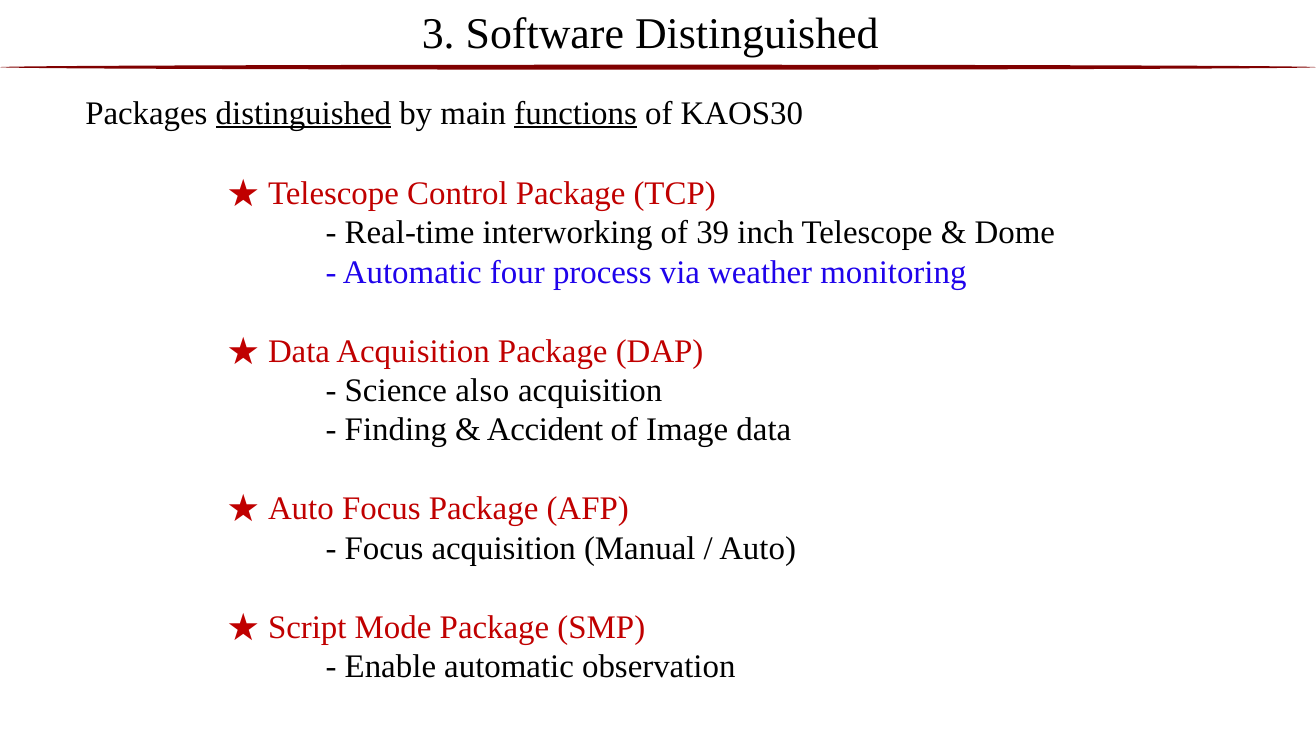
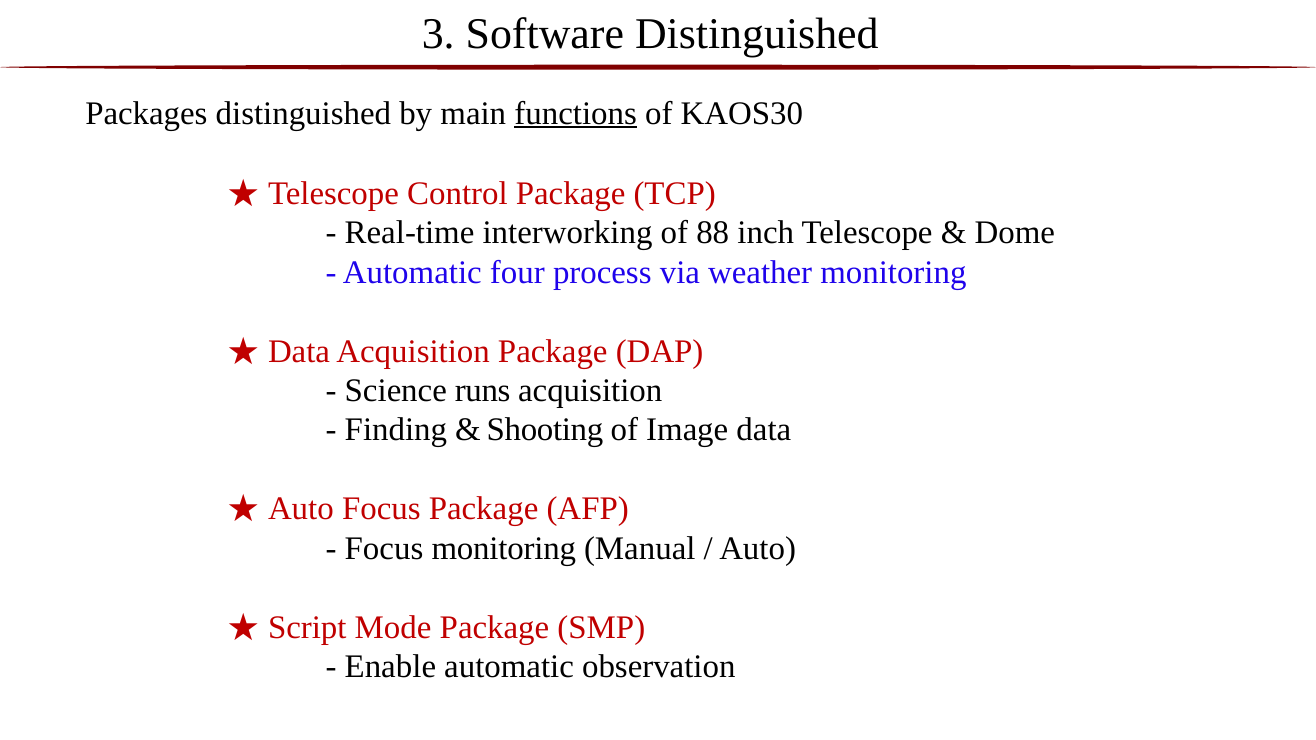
distinguished underline: present -> none (303, 113)
39: 39 -> 88 (713, 233)
also: also -> runs (483, 391)
Accident: Accident -> Shooting (545, 430)
Focus acquisition: acquisition -> monitoring (504, 549)
